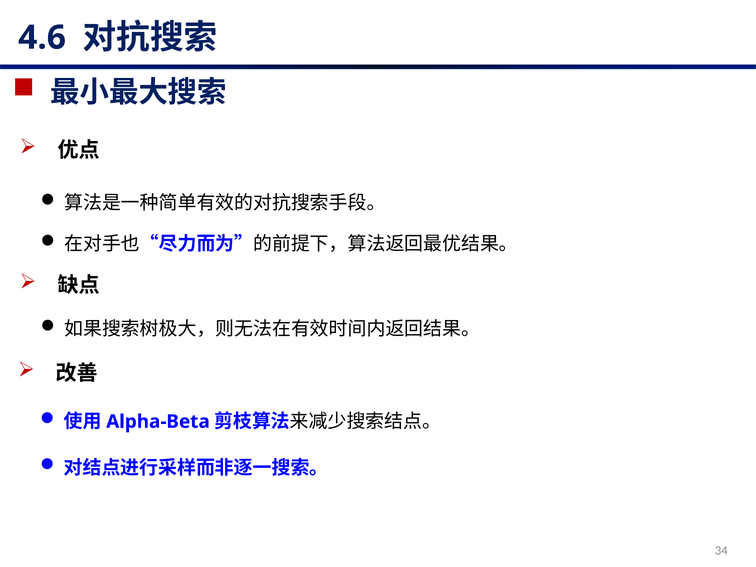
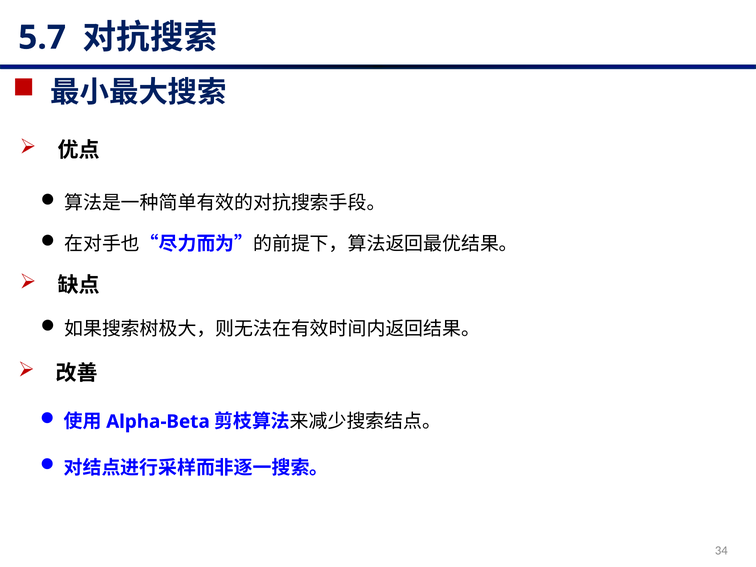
4.6: 4.6 -> 5.7 (42, 38)
